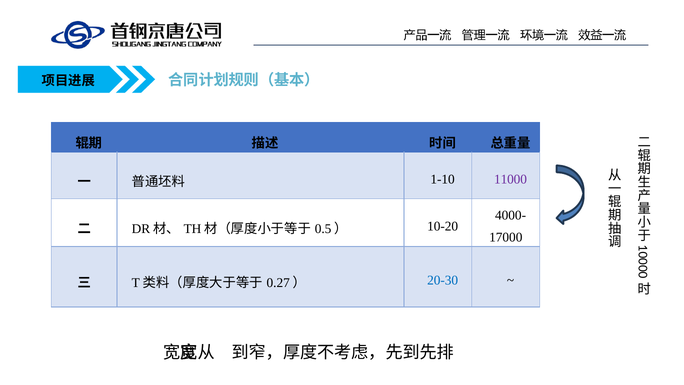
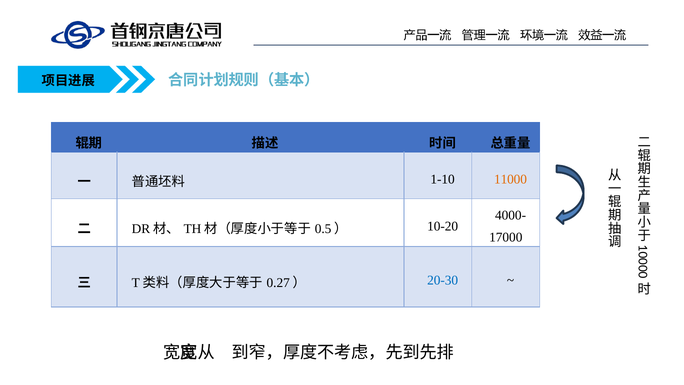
11000 colour: purple -> orange (511, 179)
